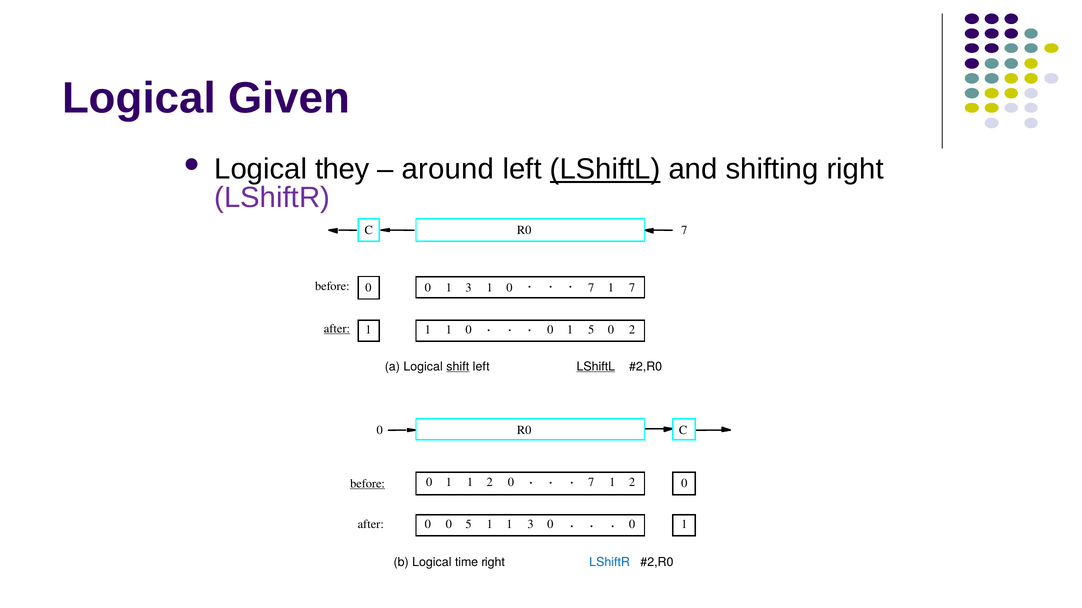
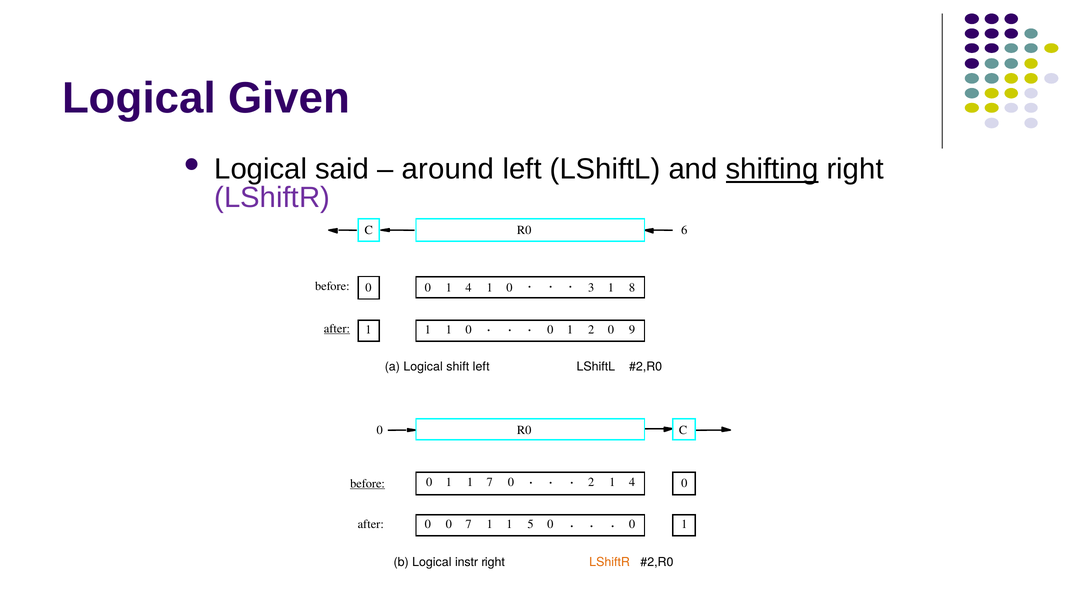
they: they -> said (342, 169)
LShiftL underline: present -> none (605, 169)
shifting underline: none -> present (772, 169)
R0 7: 7 -> 6 (684, 230)
3: 3 -> 4 (469, 288)
7: 7 -> 3 (591, 288)
7: 7 -> 8 (632, 288)
1 5: 5 -> 2 (591, 330)
2: 2 -> 9 (632, 330)
shift underline: present -> none (458, 367)
LShiftL underline: present -> none (596, 367)
1 2: 2 -> 7 (490, 482)
7: 7 -> 2 (591, 482)
2: 2 -> 4 (632, 482)
0 5: 5 -> 7 (469, 525)
1 1 3: 3 -> 5 (531, 525)
time: time -> instr (467, 563)
LShiftR colour: blue -> orange (610, 563)
